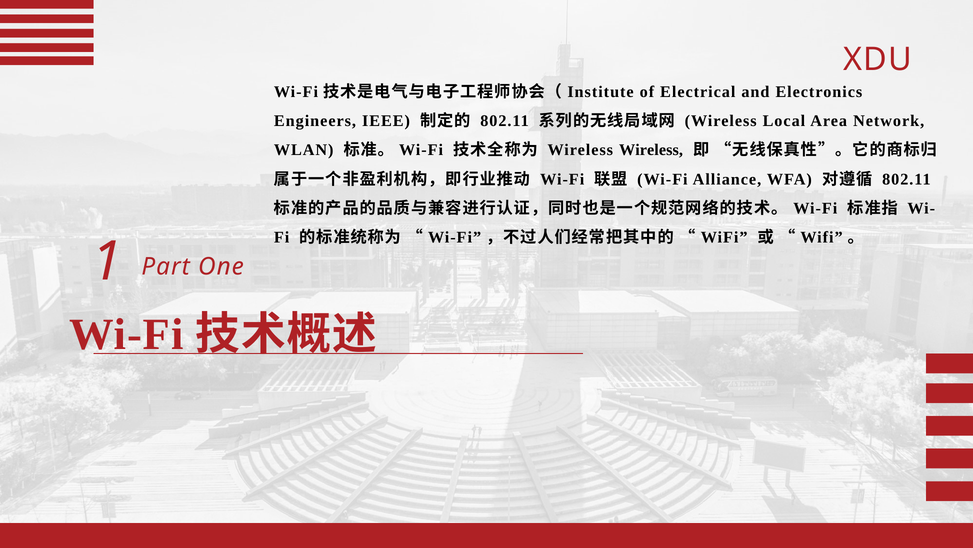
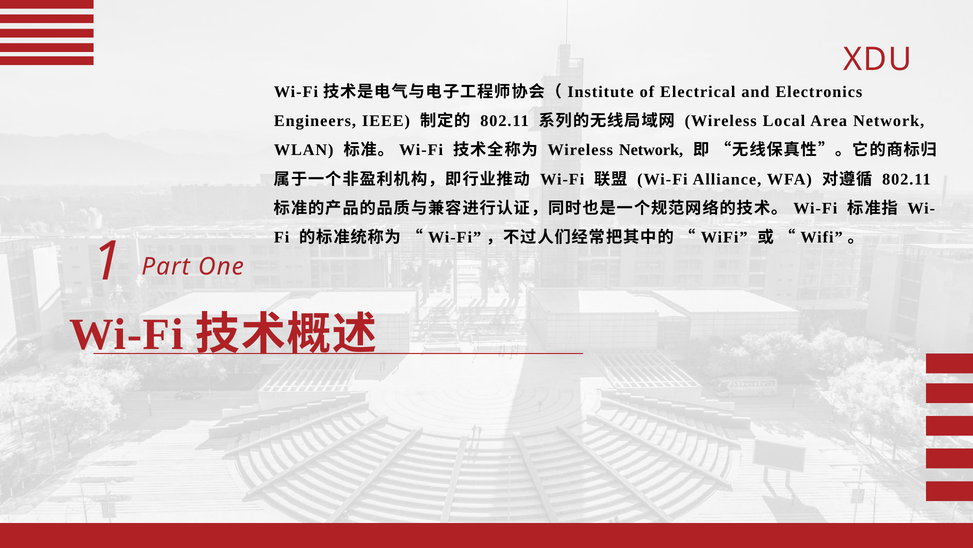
Wireless Wireless: Wireless -> Network (651, 150)
